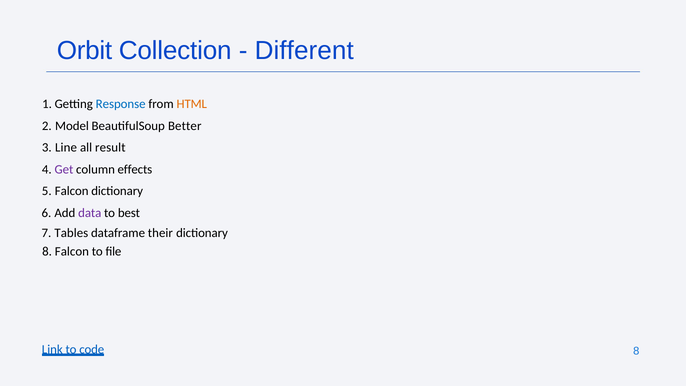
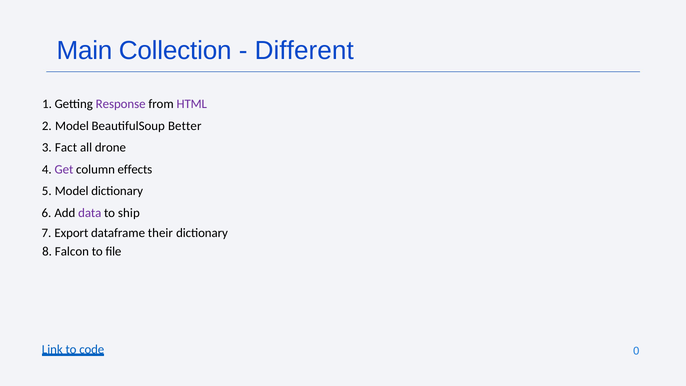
Orbit: Orbit -> Main (84, 51)
Response colour: blue -> purple (121, 104)
HTML colour: orange -> purple (192, 104)
Line: Line -> Fact (66, 148)
result: result -> drone (110, 148)
5 Falcon: Falcon -> Model (72, 191)
best: best -> ship (129, 213)
Tables: Tables -> Export (71, 233)
8: 8 -> 0 (636, 351)
